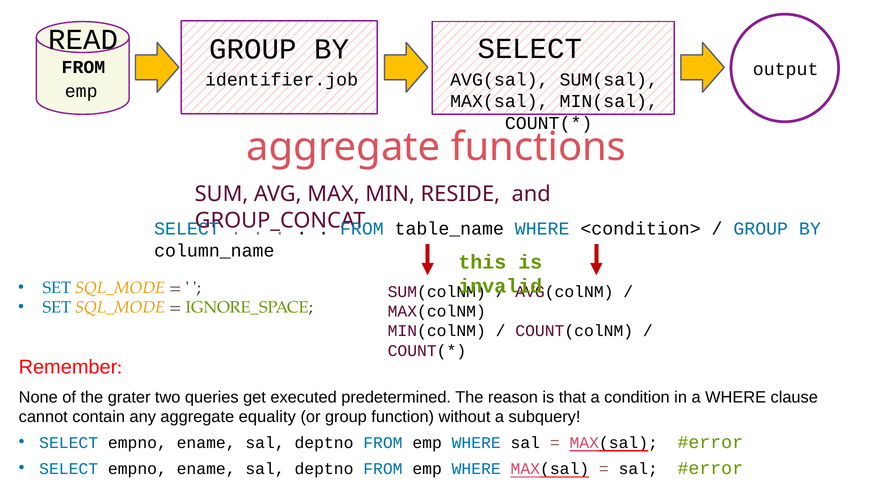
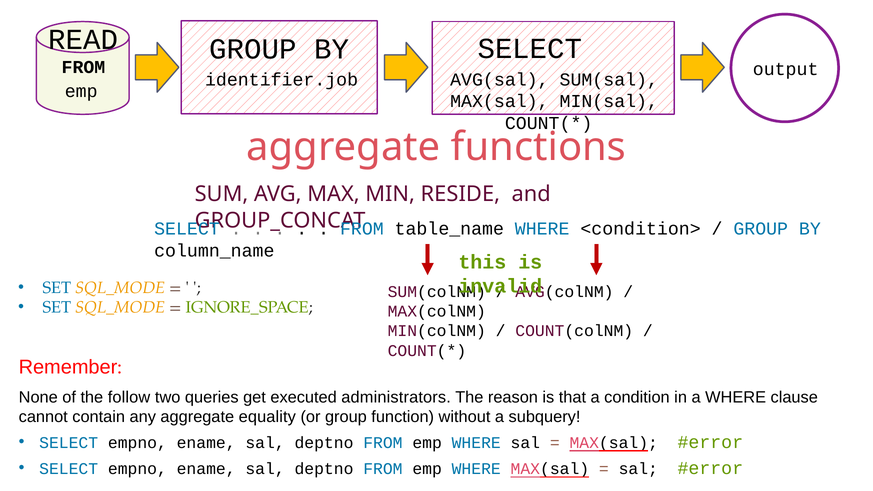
grater: grater -> follow (129, 397)
predetermined: predetermined -> administrators (396, 397)
